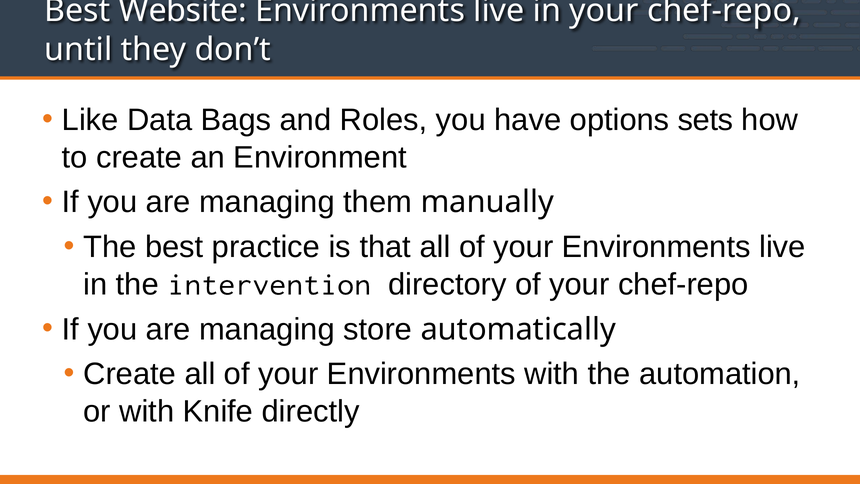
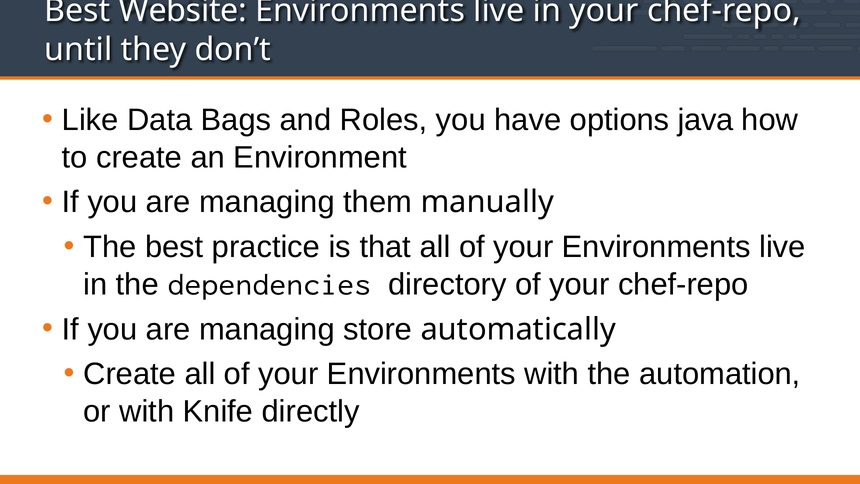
sets: sets -> java (706, 120)
intervention: intervention -> dependencies (269, 284)
